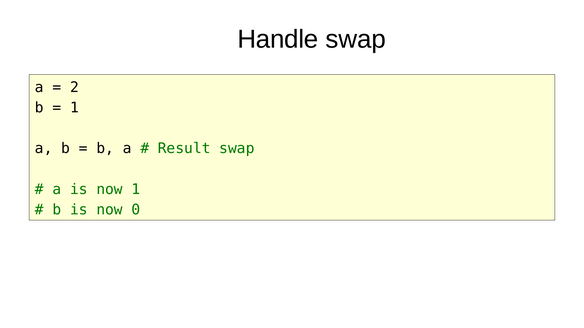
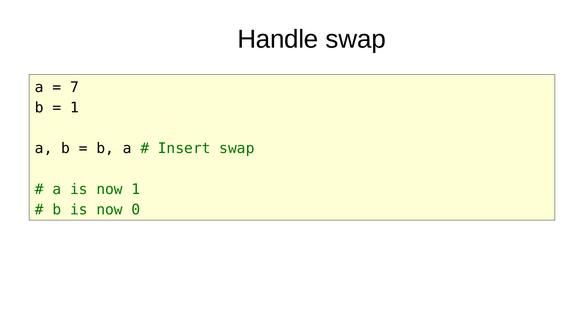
2: 2 -> 7 (74, 87)
Result: Result -> Insert (184, 149)
